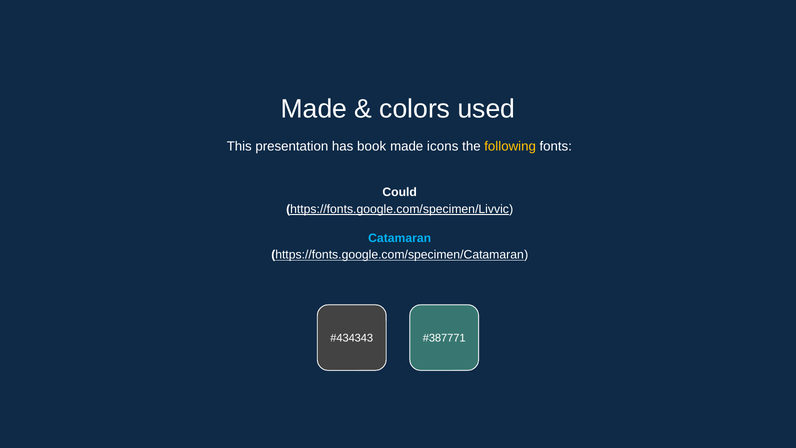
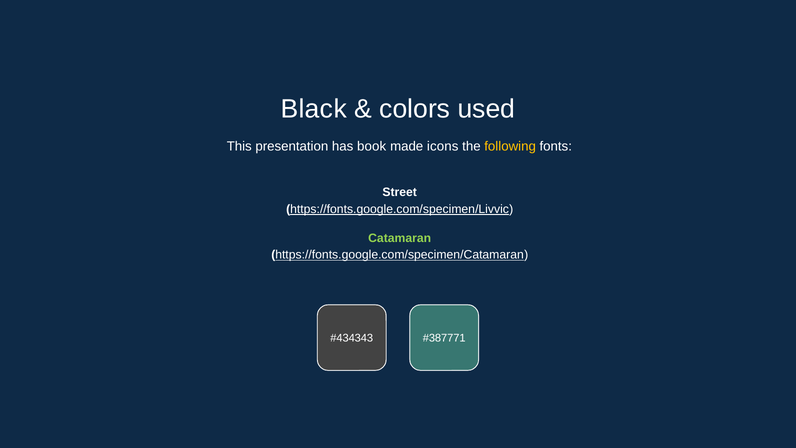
Made: Made -> Black (314, 109)
Could: Could -> Street (400, 192)
Catamaran colour: light blue -> light green (400, 238)
